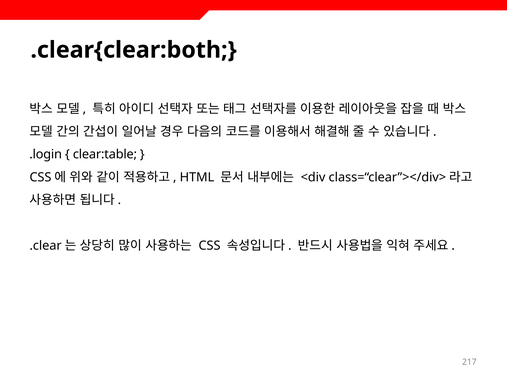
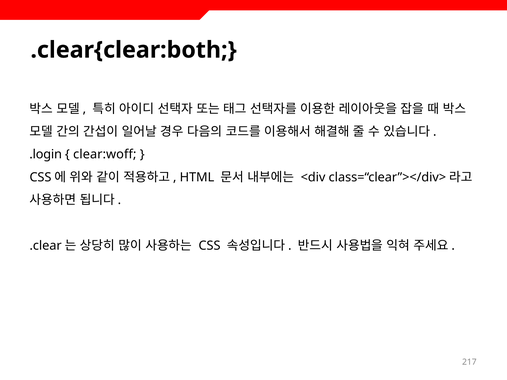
clear:table: clear:table -> clear:woff (105, 155)
